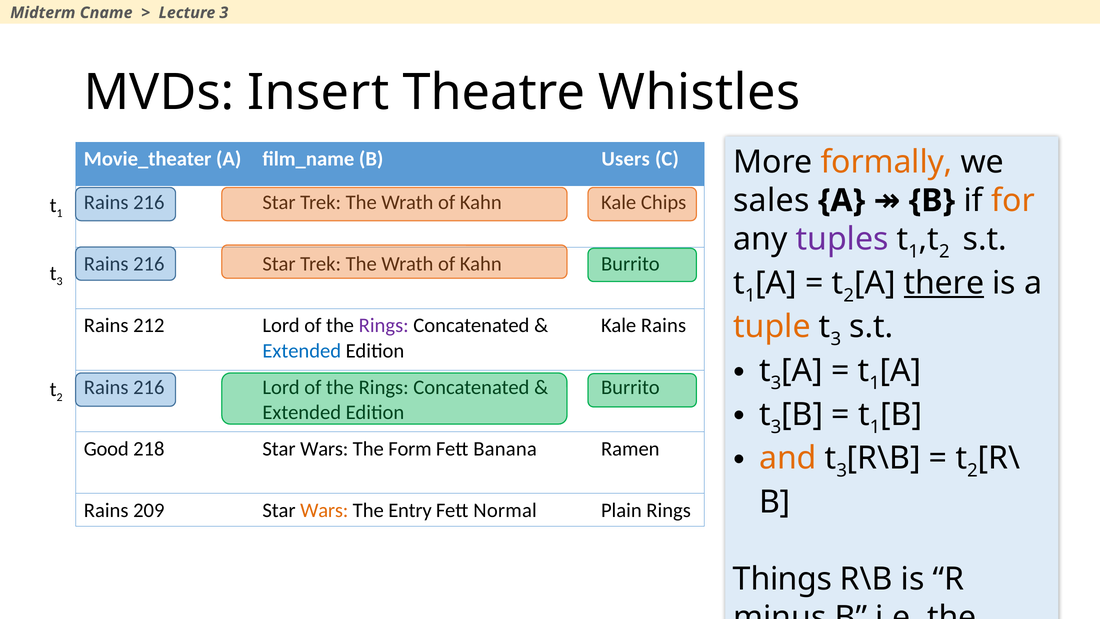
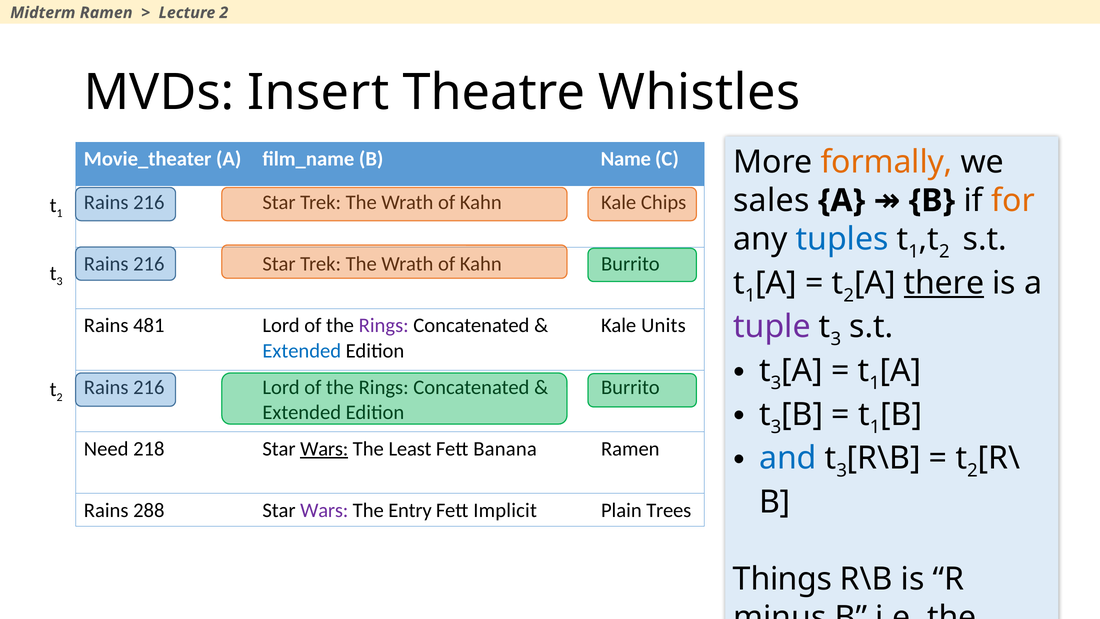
Midterm Cname: Cname -> Ramen (106, 13)
Lecture 3: 3 -> 2 (224, 13)
Users: Users -> Name (626, 159)
tuples colour: purple -> blue (842, 239)
212: 212 -> 481 (149, 325)
Kale Rains: Rains -> Units (663, 325)
tuple colour: orange -> purple (772, 327)
Good: Good -> Need (106, 449)
Wars underline: none -> present (324, 449)
Form: Form -> Least (410, 449)
and colour: orange -> blue (788, 458)
209: 209 -> 288 (149, 510)
Wars colour: orange -> purple (324, 510)
Normal: Normal -> Implicit (505, 510)
Plain Rings: Rings -> Trees (669, 510)
